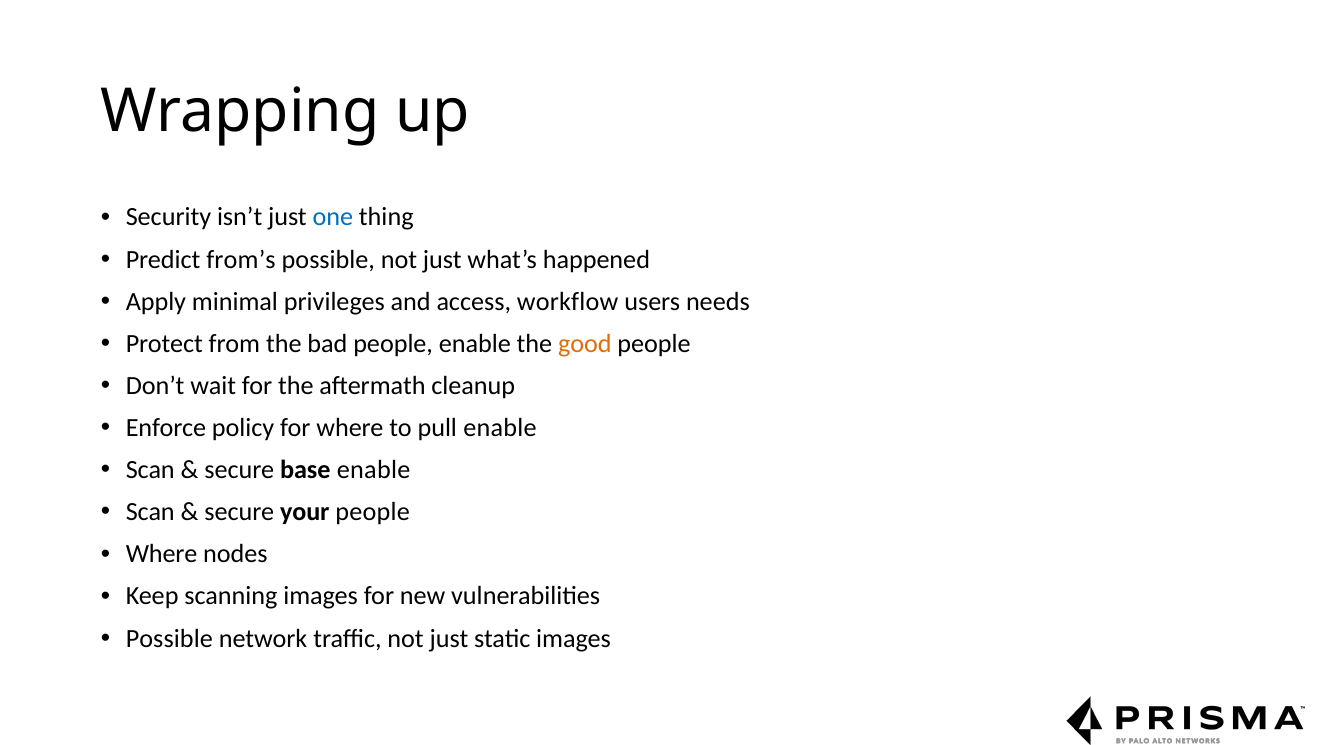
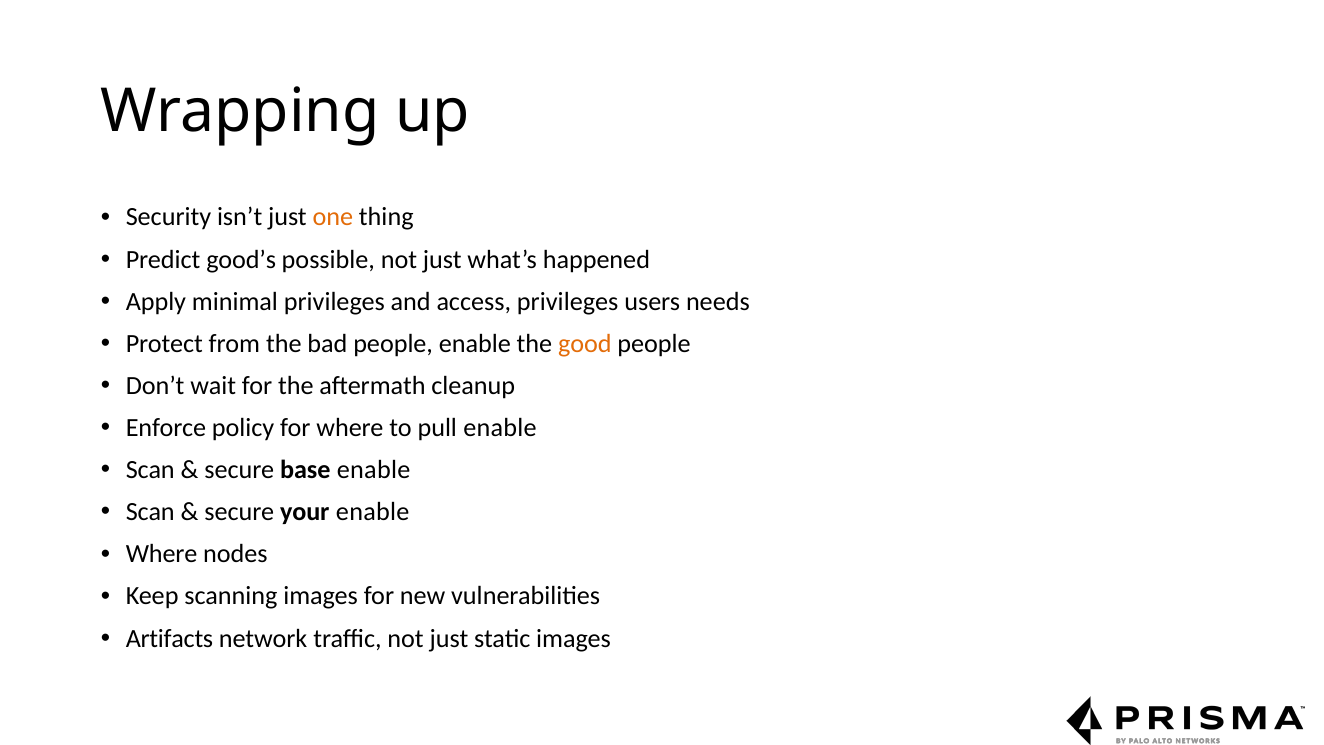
one colour: blue -> orange (333, 217)
from’s: from’s -> good’s (241, 259)
access workflow: workflow -> privileges (568, 301)
your people: people -> enable (373, 512)
Possible: Possible -> Artifacts (169, 638)
